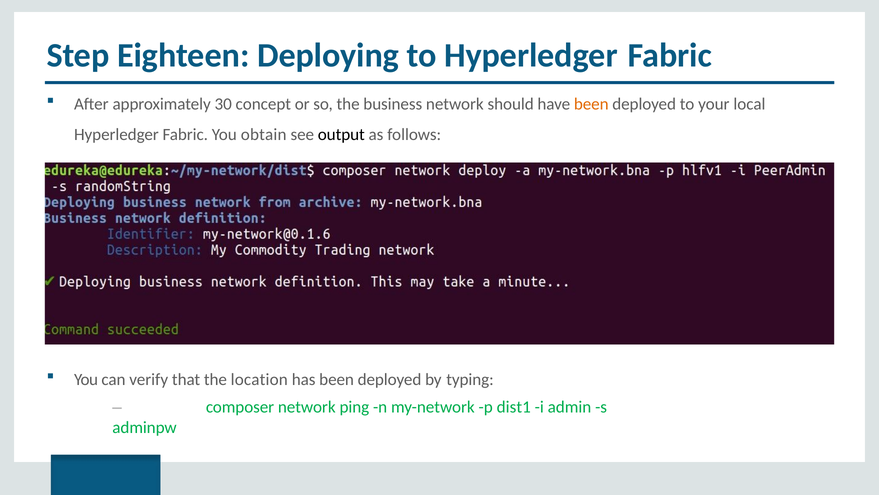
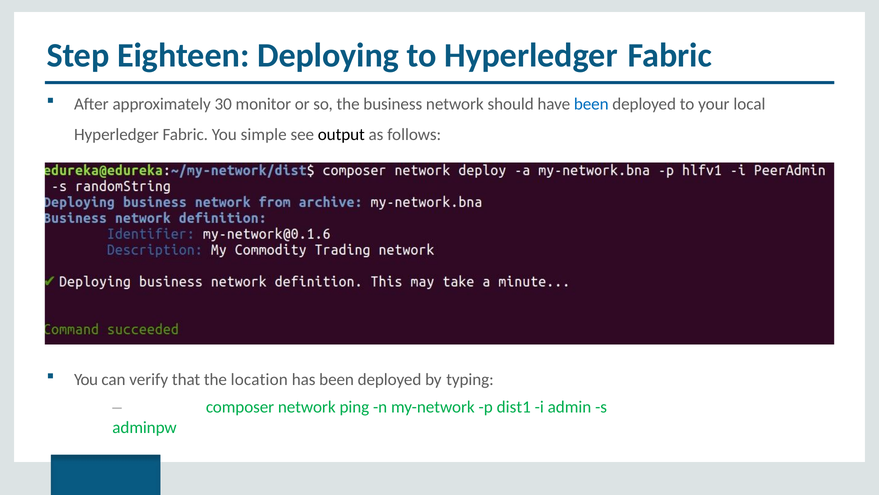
concept: concept -> monitor (263, 104)
been colour: orange -> blue (591, 104)
obtain: obtain -> simple (264, 135)
